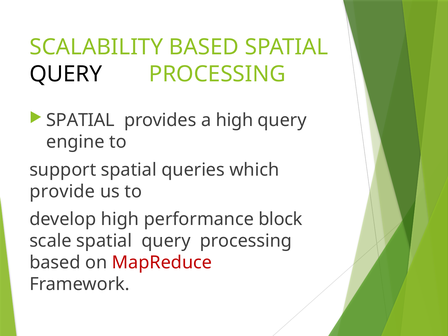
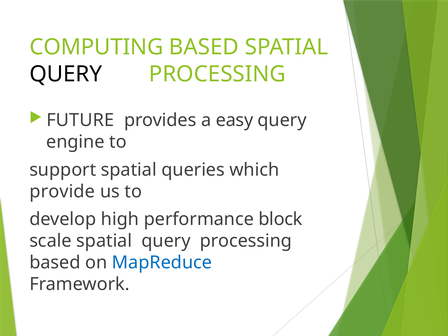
SCALABILITY: SCALABILITY -> COMPUTING (96, 47)
SPATIAL: SPATIAL -> FUTURE (80, 120)
a high: high -> easy (234, 120)
MapReduce colour: red -> blue (162, 263)
